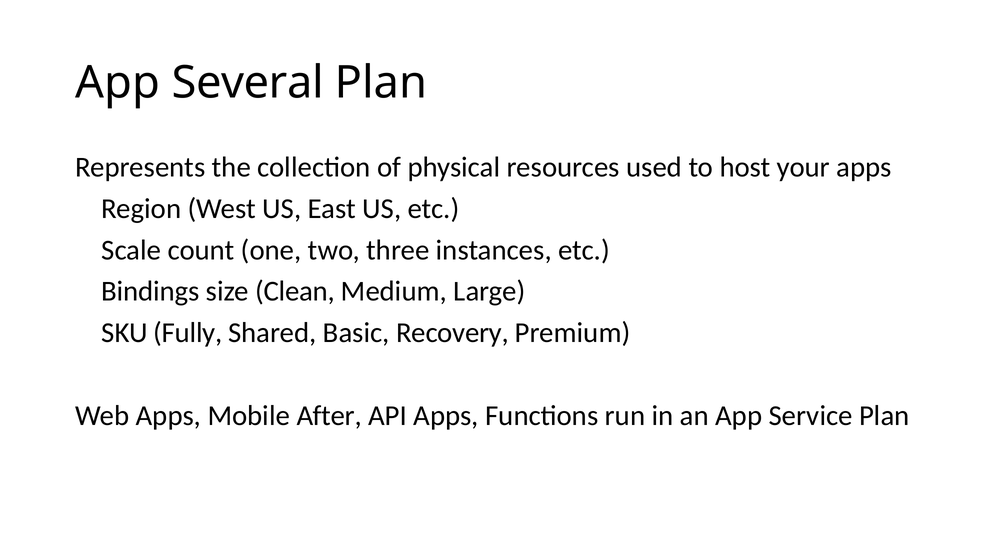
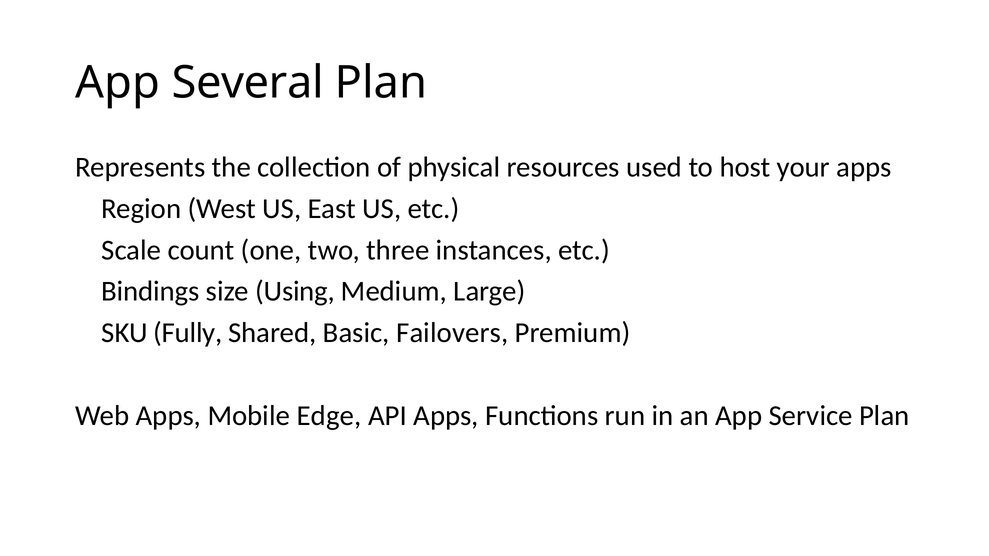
Clean: Clean -> Using (295, 292)
Recovery: Recovery -> Failovers (452, 333)
After: After -> Edge (329, 416)
